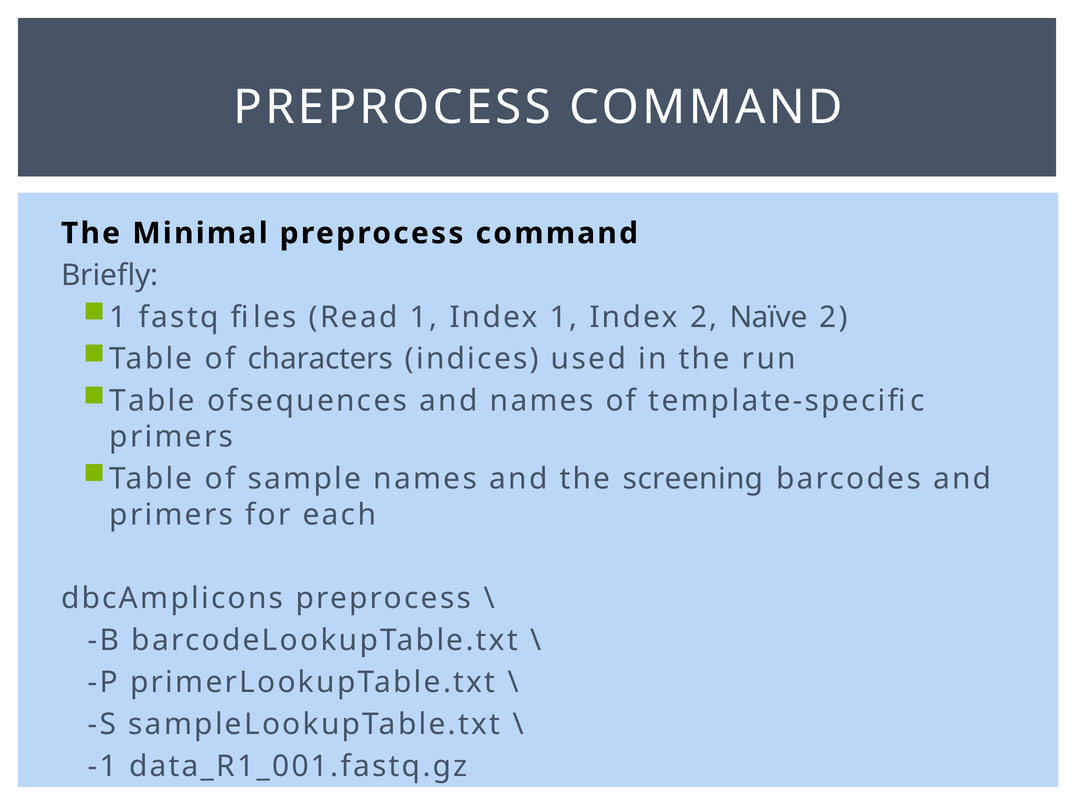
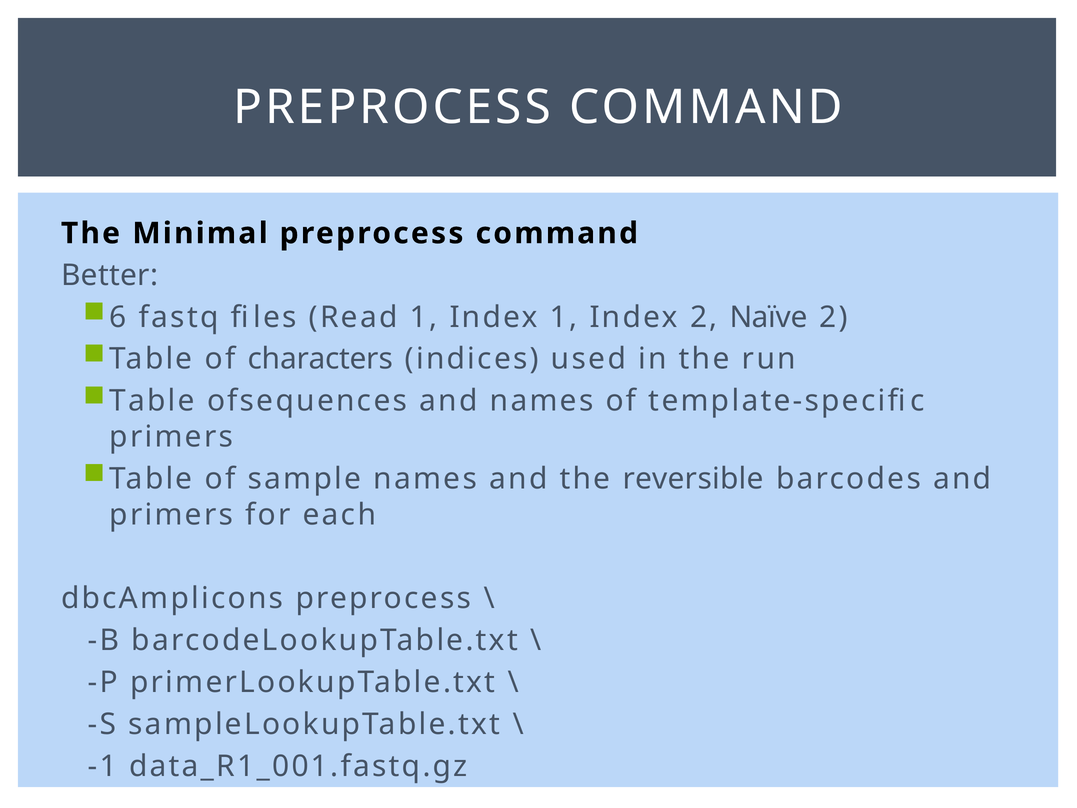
Briefly: Briefly -> Better (110, 275)
1: 1 -> 6 (118, 317)
screening: screening -> reversible (693, 479)
